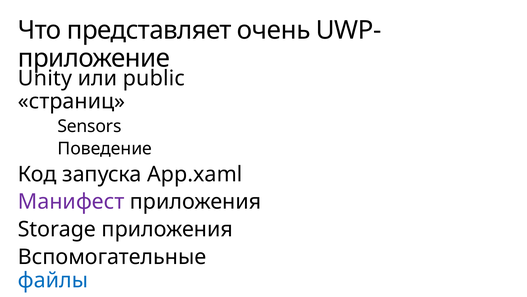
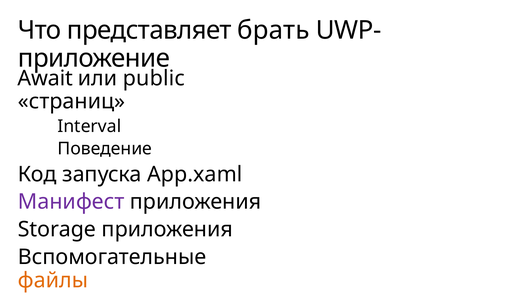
очень: очень -> брать (273, 30)
Unity: Unity -> Await (45, 78)
Sensors: Sensors -> Interval (89, 126)
файлы colour: blue -> orange (53, 280)
